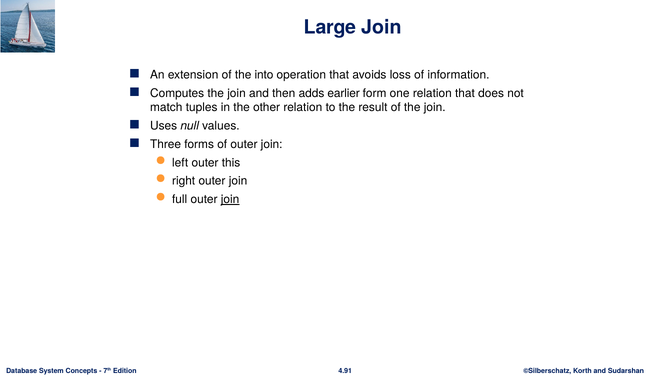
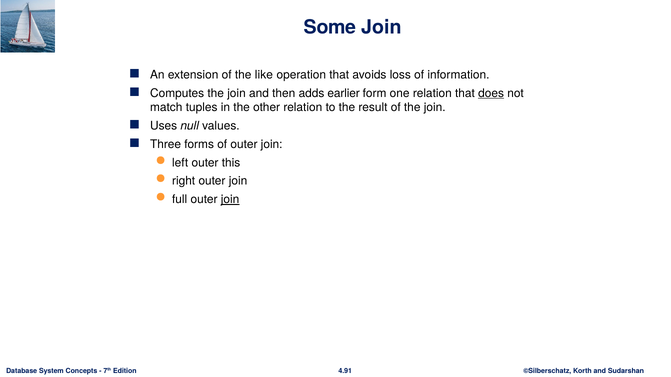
Large: Large -> Some (330, 27)
into: into -> like (264, 75)
does underline: none -> present (491, 93)
